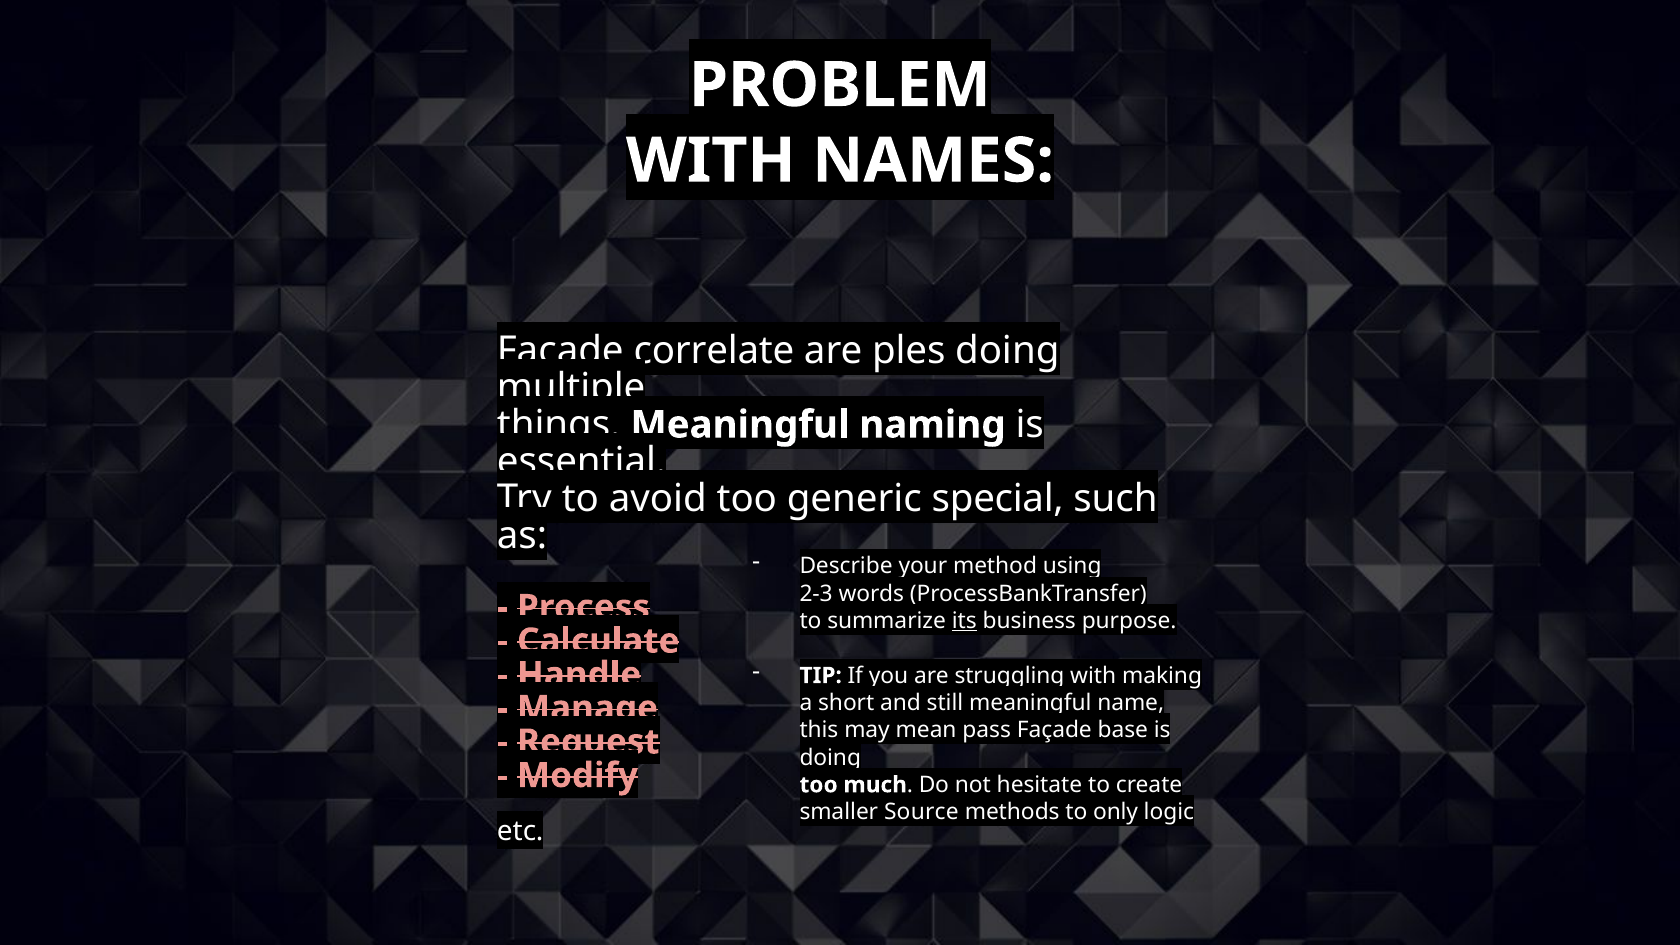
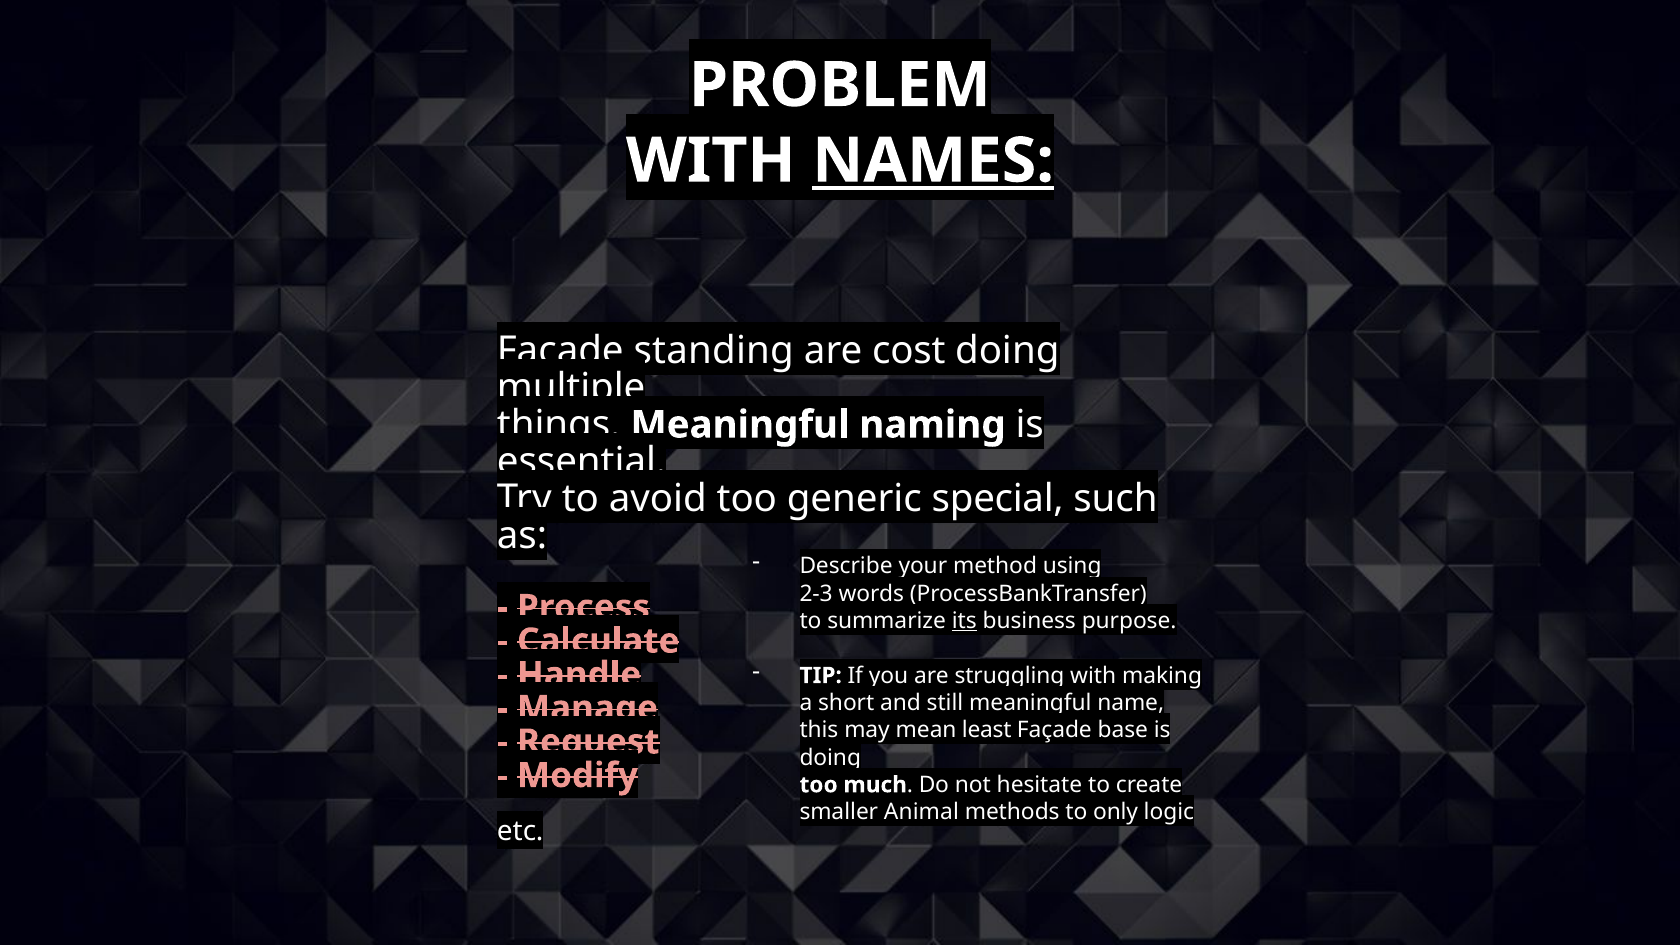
NAMES underline: none -> present (933, 161)
correlate: correlate -> standing (714, 351)
ples: ples -> cost (909, 351)
pass: pass -> least (987, 730)
Source: Source -> Animal (921, 812)
